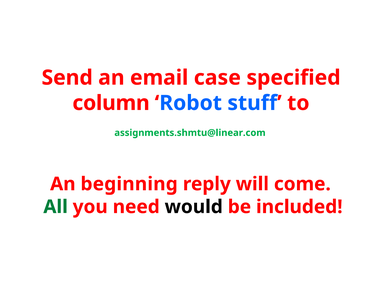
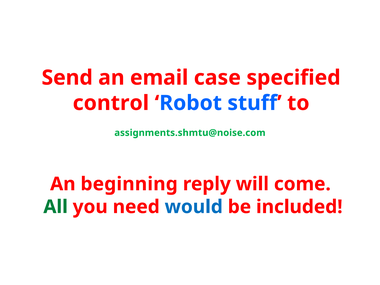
column: column -> control (111, 103)
assignments.shmtu@linear.com: assignments.shmtu@linear.com -> assignments.shmtu@noise.com (190, 133)
would colour: black -> blue (194, 207)
